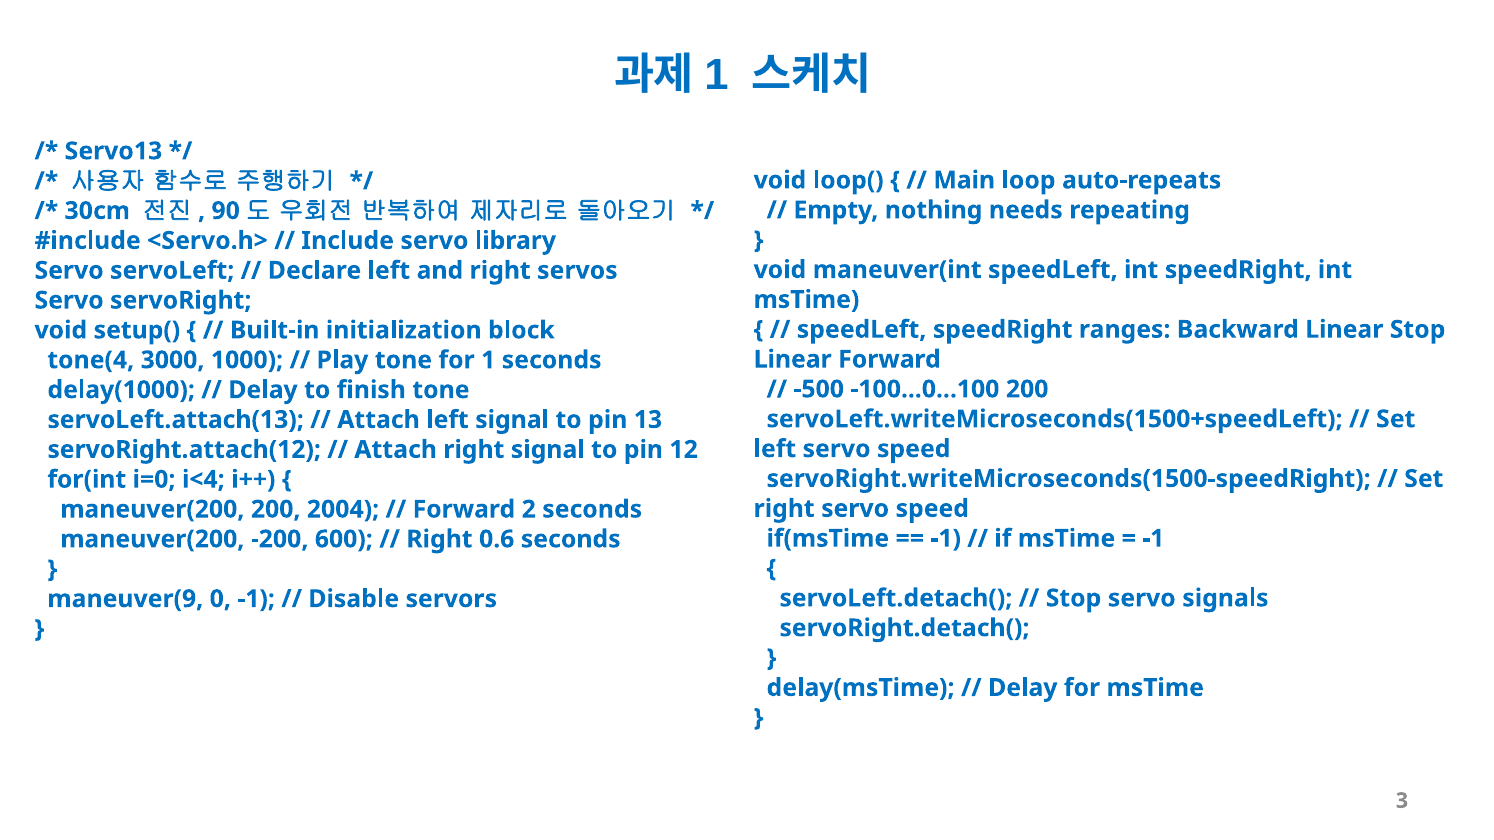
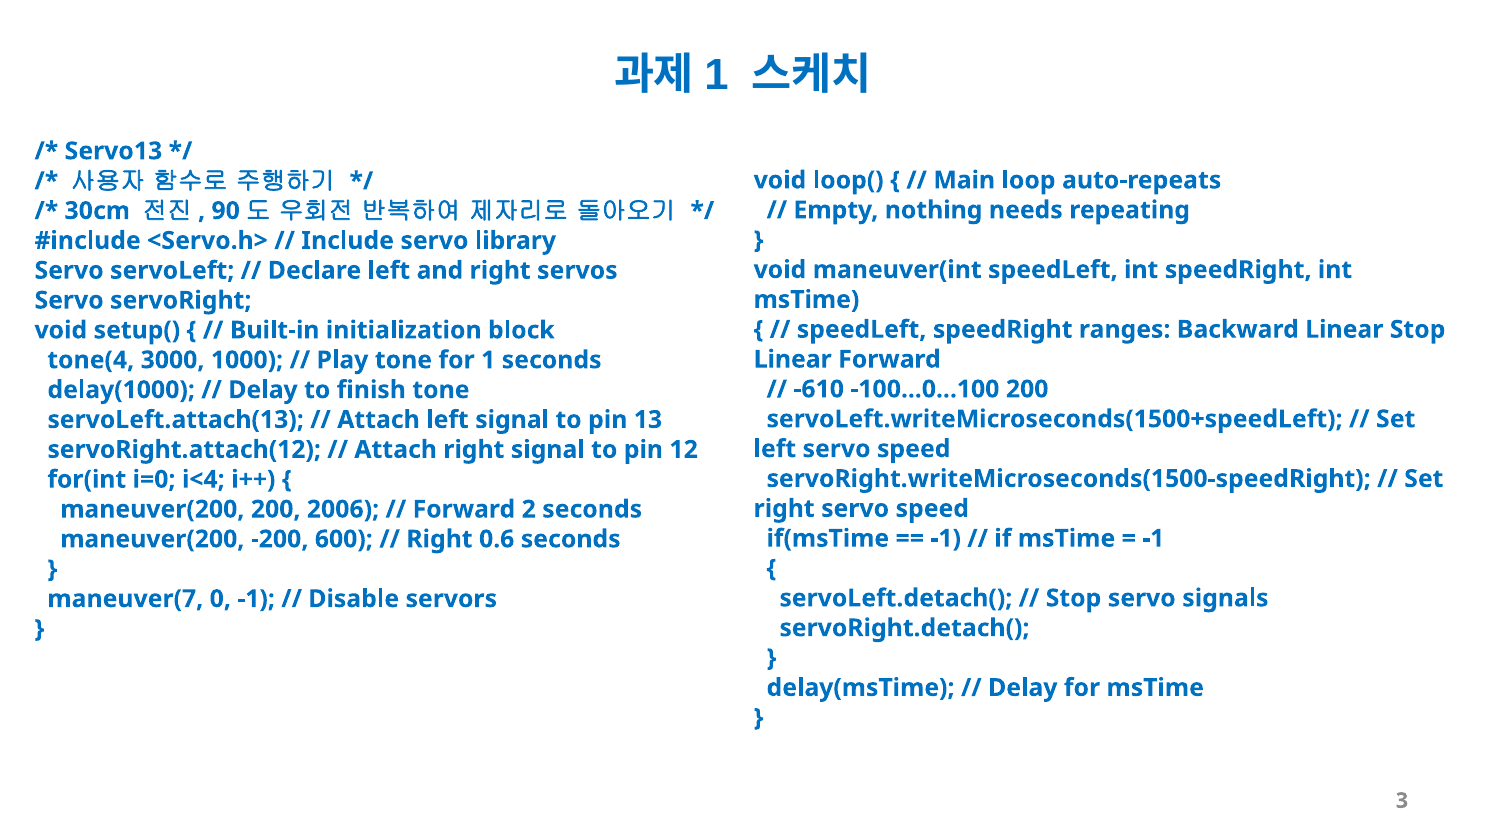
-500: -500 -> -610 (819, 389)
2004: 2004 -> 2006 (343, 510)
maneuver(9: maneuver(9 -> maneuver(7 (125, 599)
